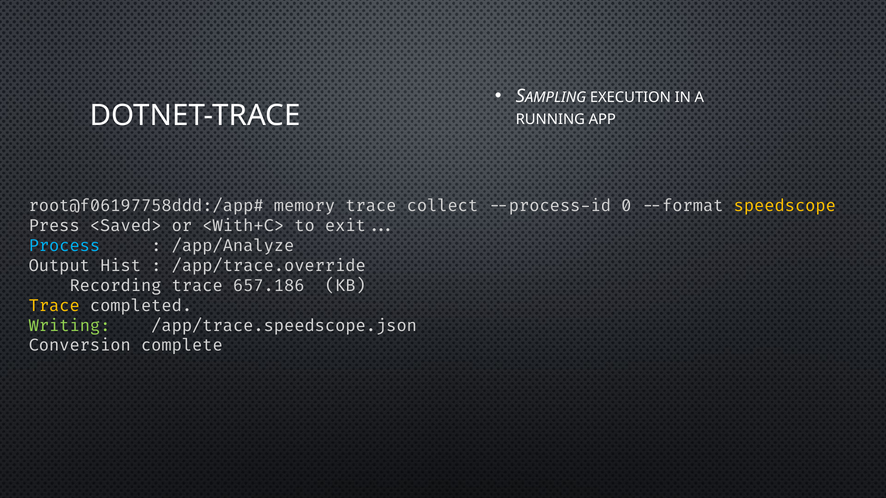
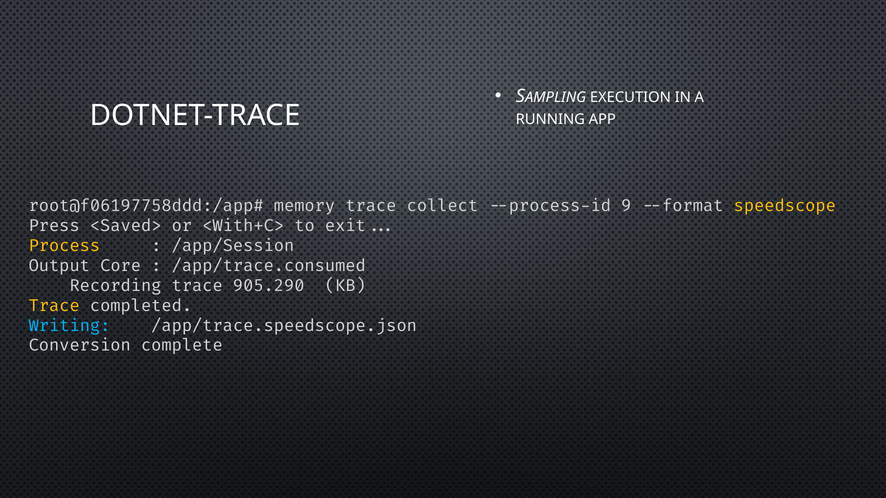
0: 0 -> 9 (626, 206)
Process colour: light blue -> yellow (64, 246)
/app/Analyze: /app/Analyze -> /app/Session (233, 246)
Hist: Hist -> Core (121, 266)
/app/trace.override: /app/trace.override -> /app/trace.consumed (269, 266)
657.186: 657.186 -> 905.290 (269, 286)
Writing colour: light green -> light blue (70, 326)
